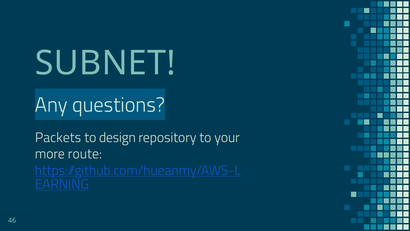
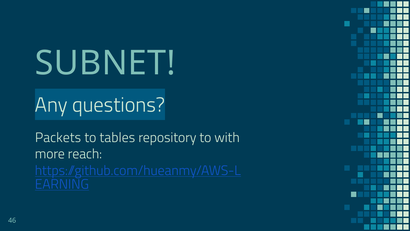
design: design -> tables (117, 137)
your: your -> with (227, 137)
route: route -> reach (85, 154)
